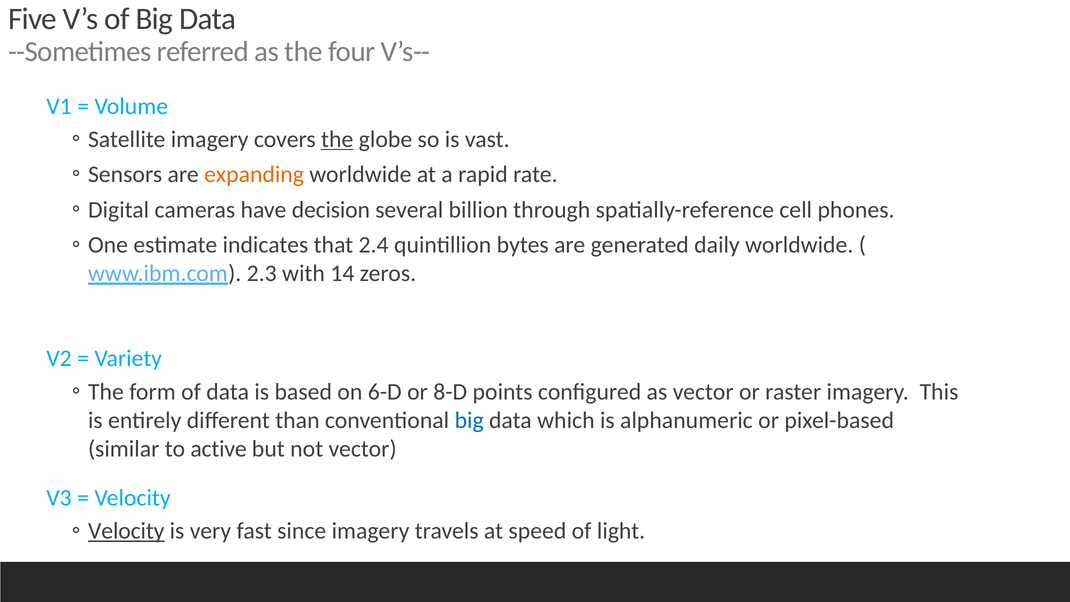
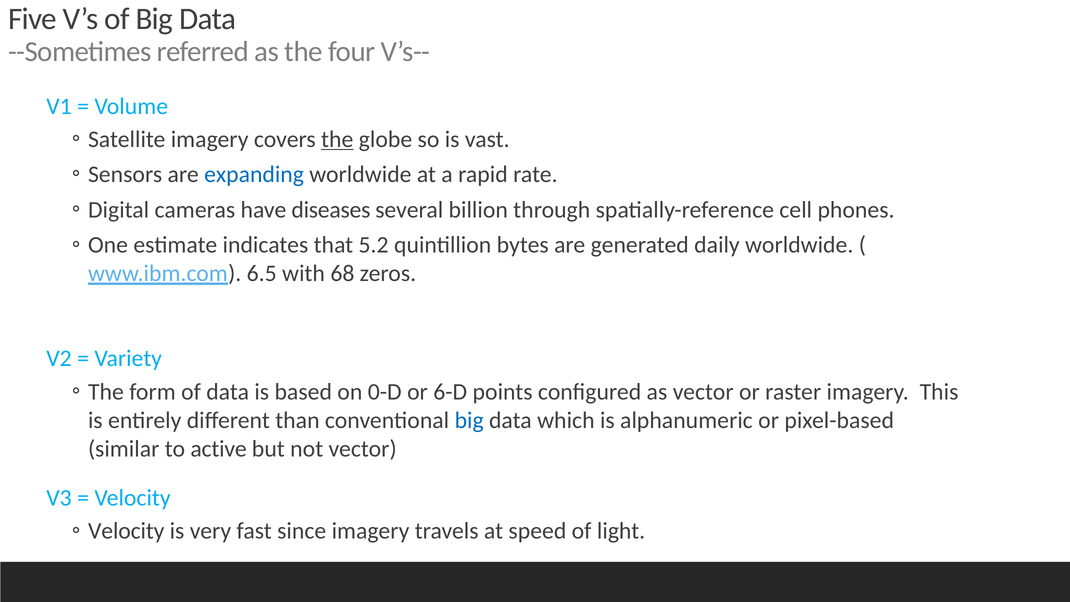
expanding colour: orange -> blue (254, 174)
decision: decision -> diseases (331, 210)
2.4: 2.4 -> 5.2 (374, 245)
2.3: 2.3 -> 6.5 (262, 274)
14: 14 -> 68 (342, 274)
6-D: 6-D -> 0-D (385, 392)
8-D: 8-D -> 6-D (450, 392)
Velocity underline: present -> none (126, 531)
